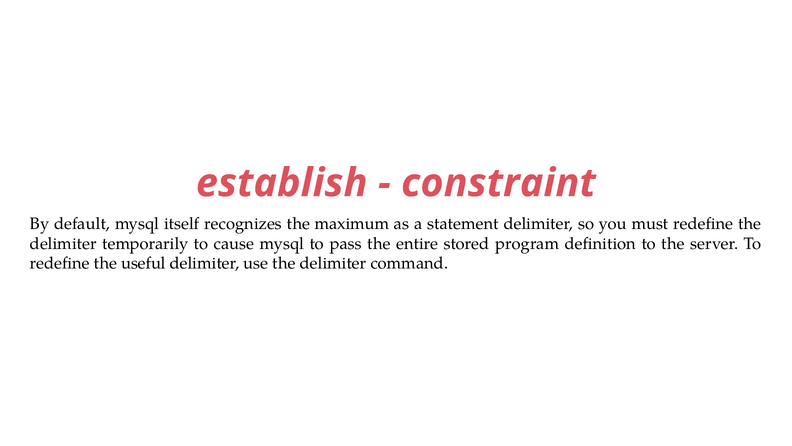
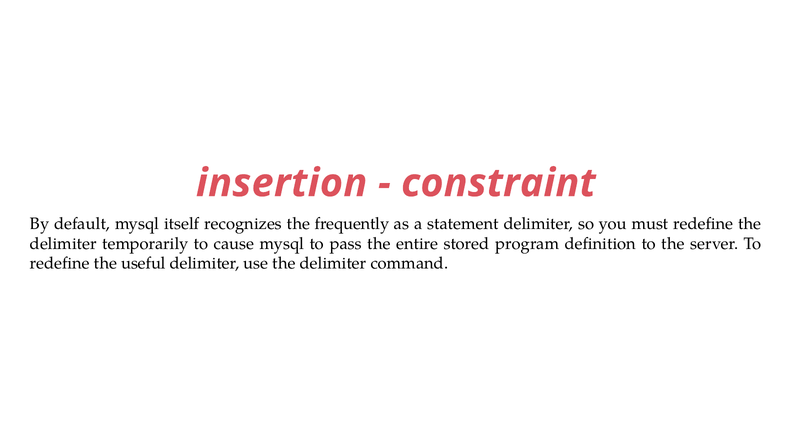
establish: establish -> insertion (282, 183)
maximum: maximum -> frequently (352, 224)
